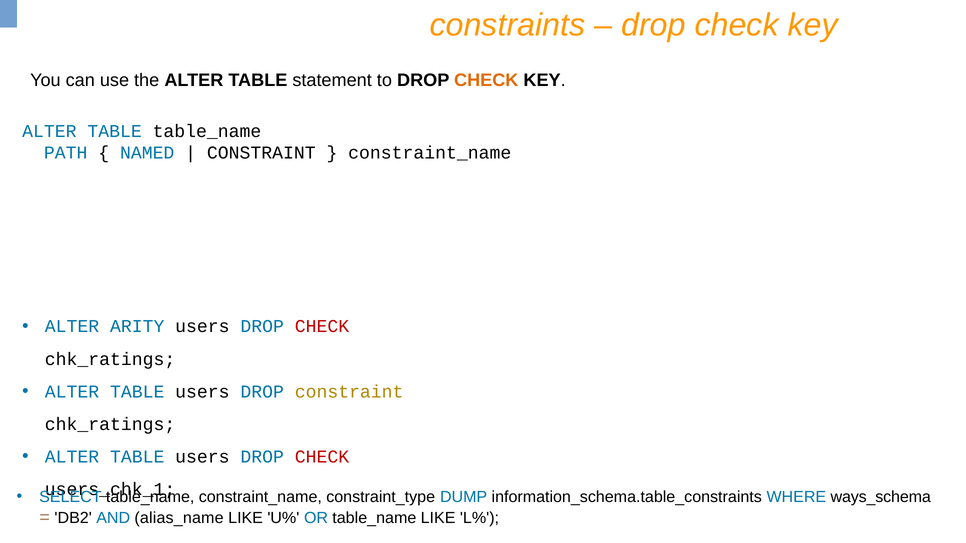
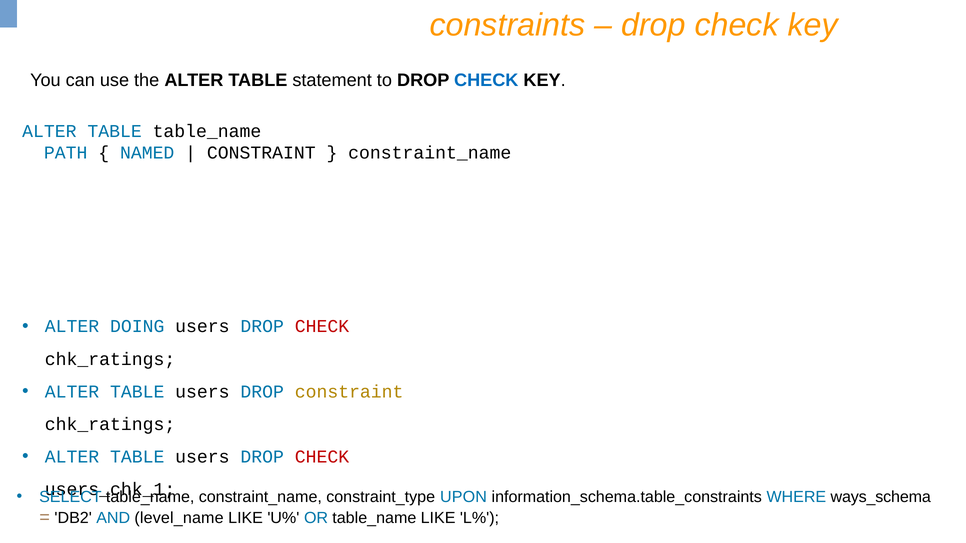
CHECK colour: orange -> blue (486, 80)
ARITY: ARITY -> DOING (137, 327)
DUMP: DUMP -> UPON (464, 497)
alias_name: alias_name -> level_name (179, 518)
